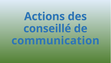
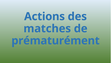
conseillé: conseillé -> matches (47, 28)
communication: communication -> prématurément (56, 40)
